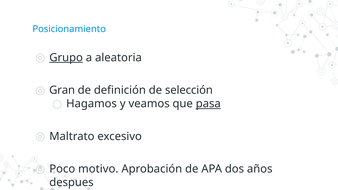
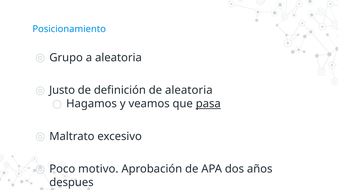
Grupo underline: present -> none (66, 58)
Gran: Gran -> Justo (62, 90)
de selección: selección -> aleatoria (189, 90)
